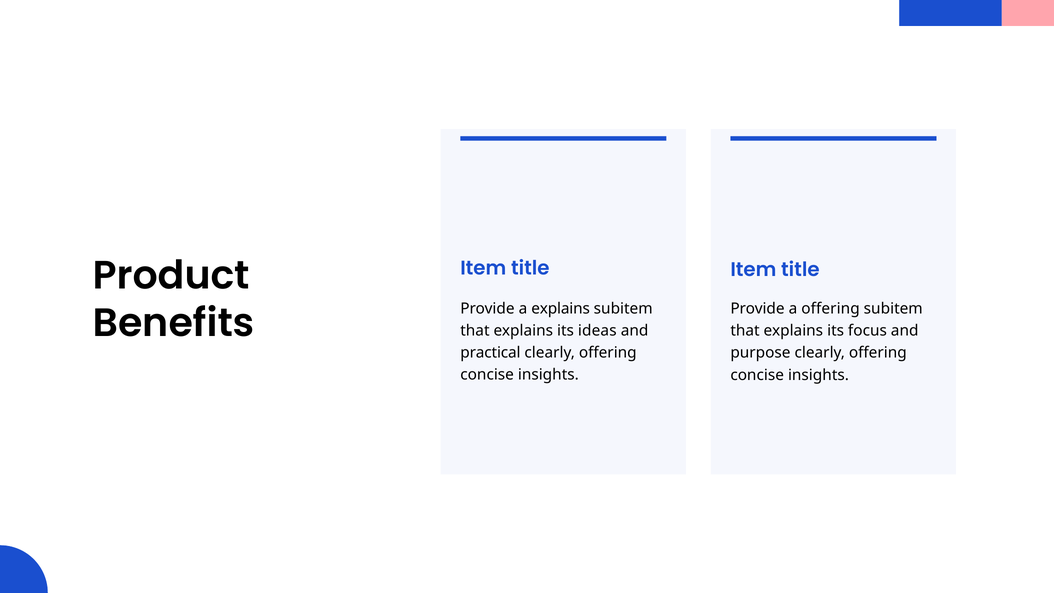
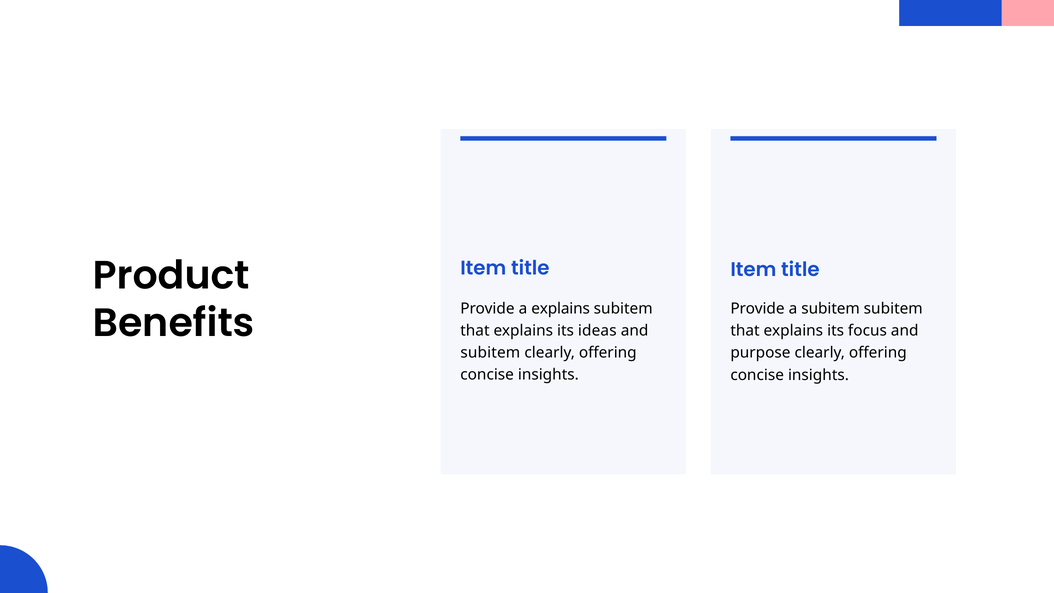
a offering: offering -> subitem (831, 309)
practical: practical -> subitem (490, 353)
